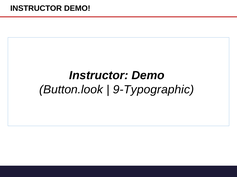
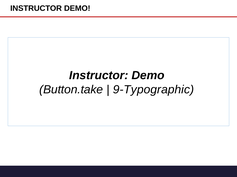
Button.look: Button.look -> Button.take (71, 90)
